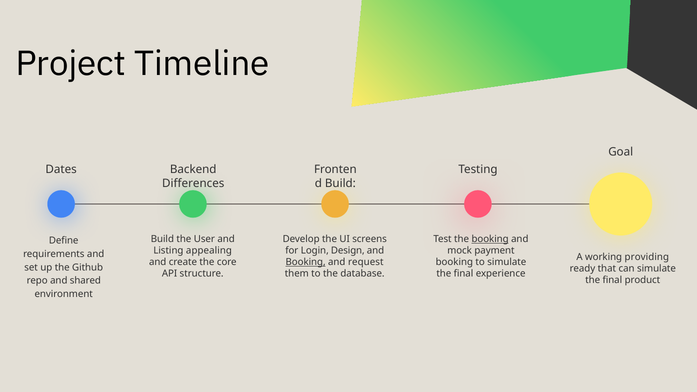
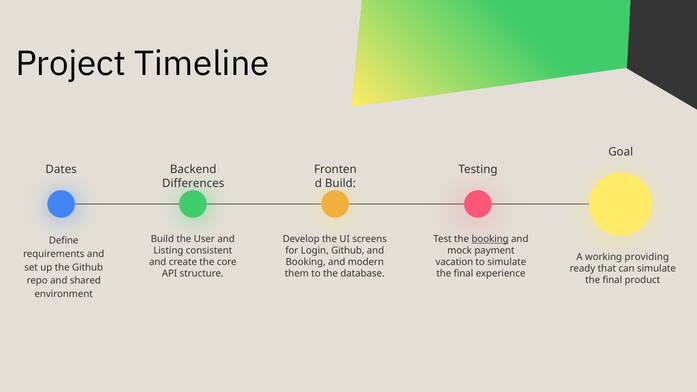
appealing: appealing -> consistent (209, 251)
Login Design: Design -> Github (348, 251)
Booking underline: present -> none (306, 262)
request: request -> modern (366, 262)
booking: booking -> vacation (454, 262)
